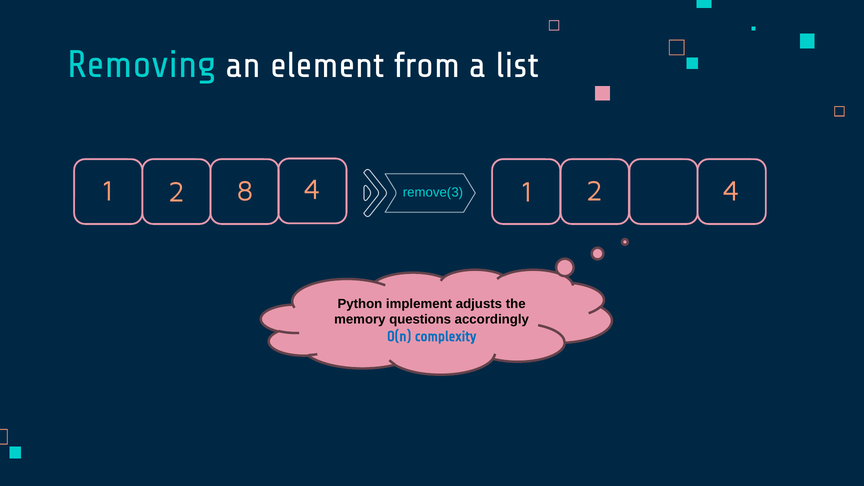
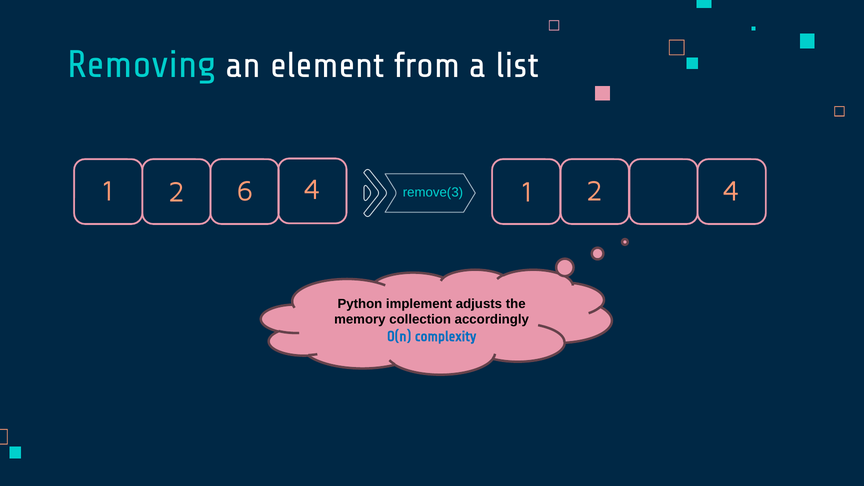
8: 8 -> 6 (245, 191)
questions: questions -> collection (420, 320)
